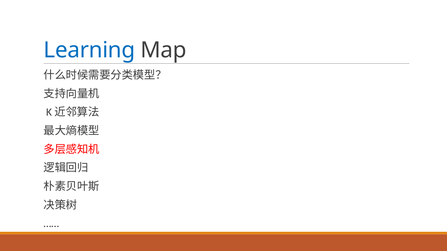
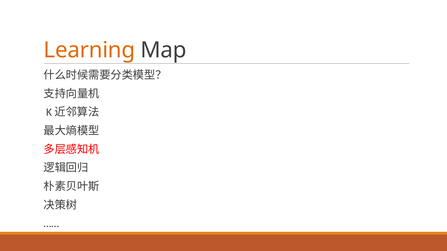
Learning colour: blue -> orange (89, 50)
